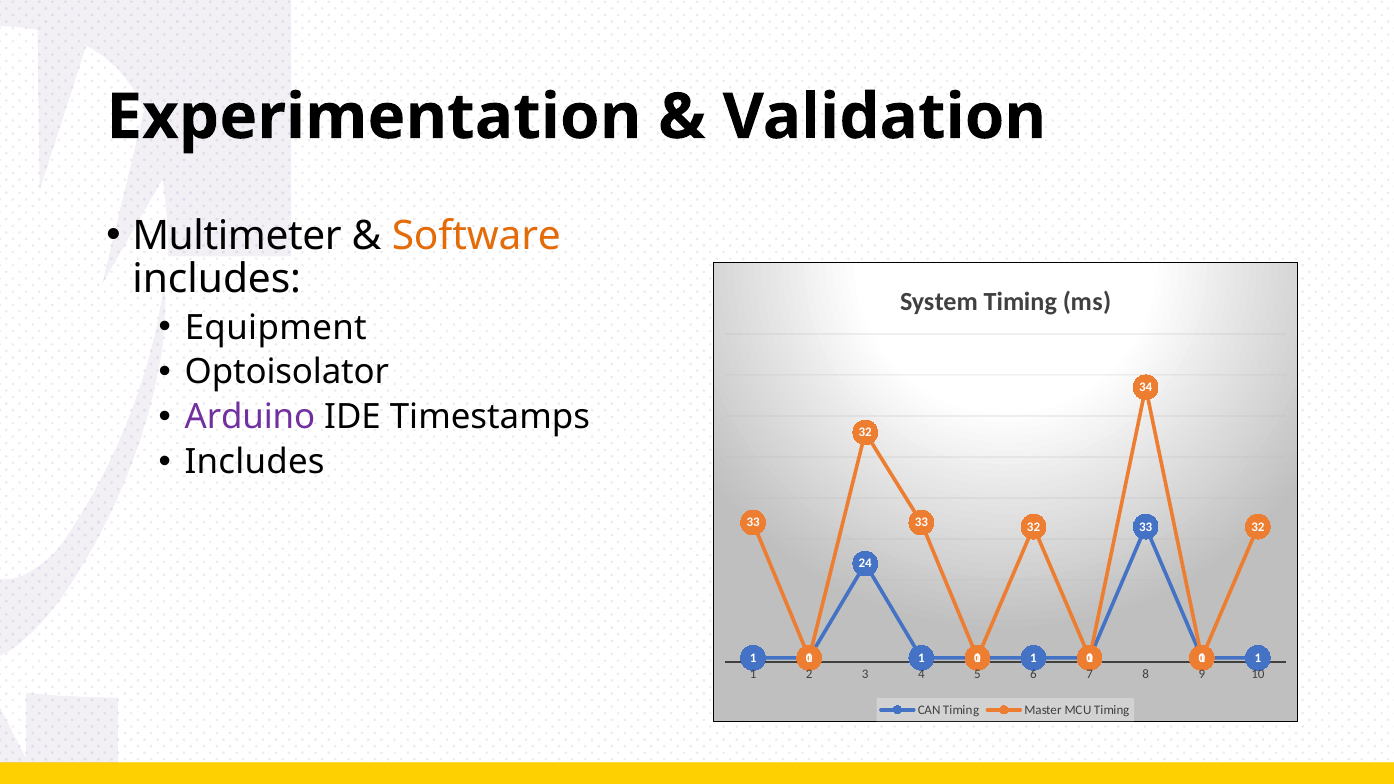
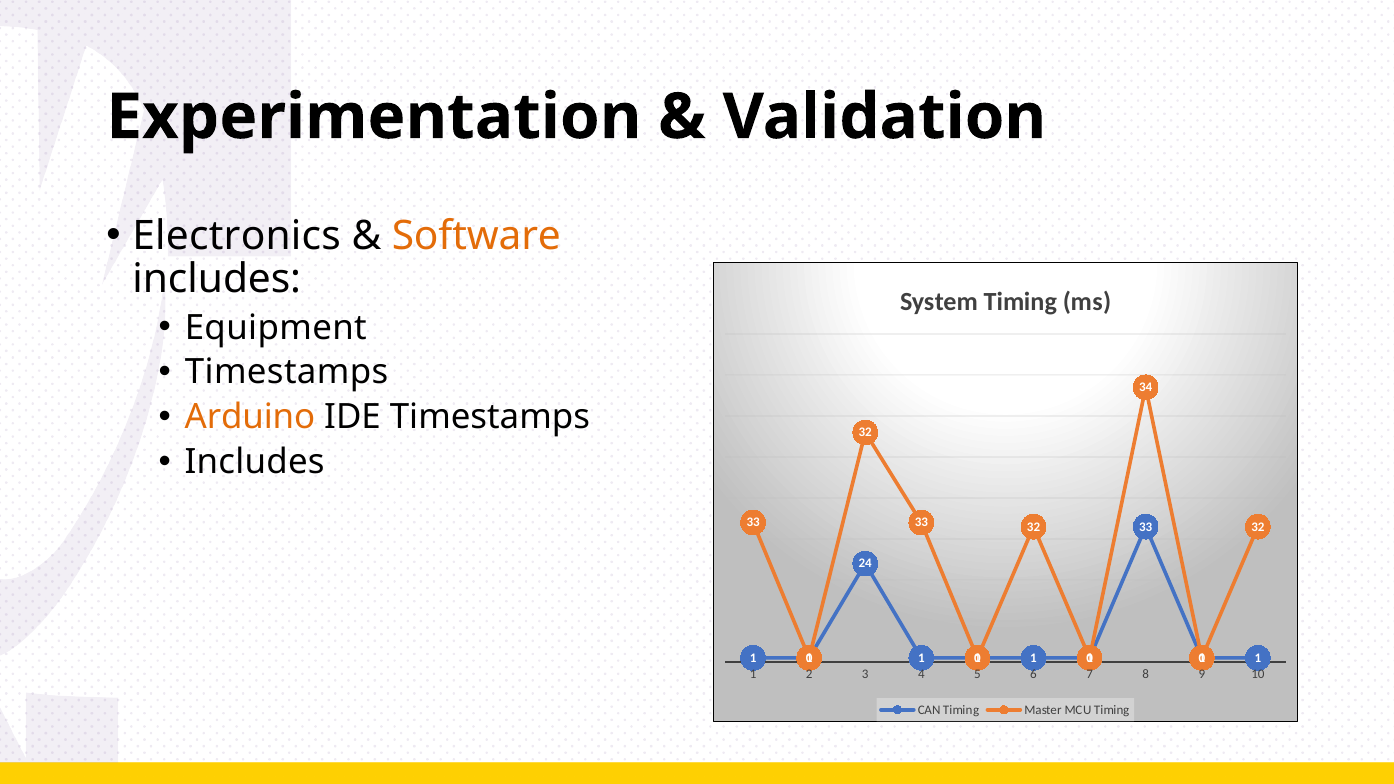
Multimeter: Multimeter -> Electronics (237, 236)
Optoisolator: Optoisolator -> Timestamps (287, 373)
Arduino colour: purple -> orange (250, 417)
